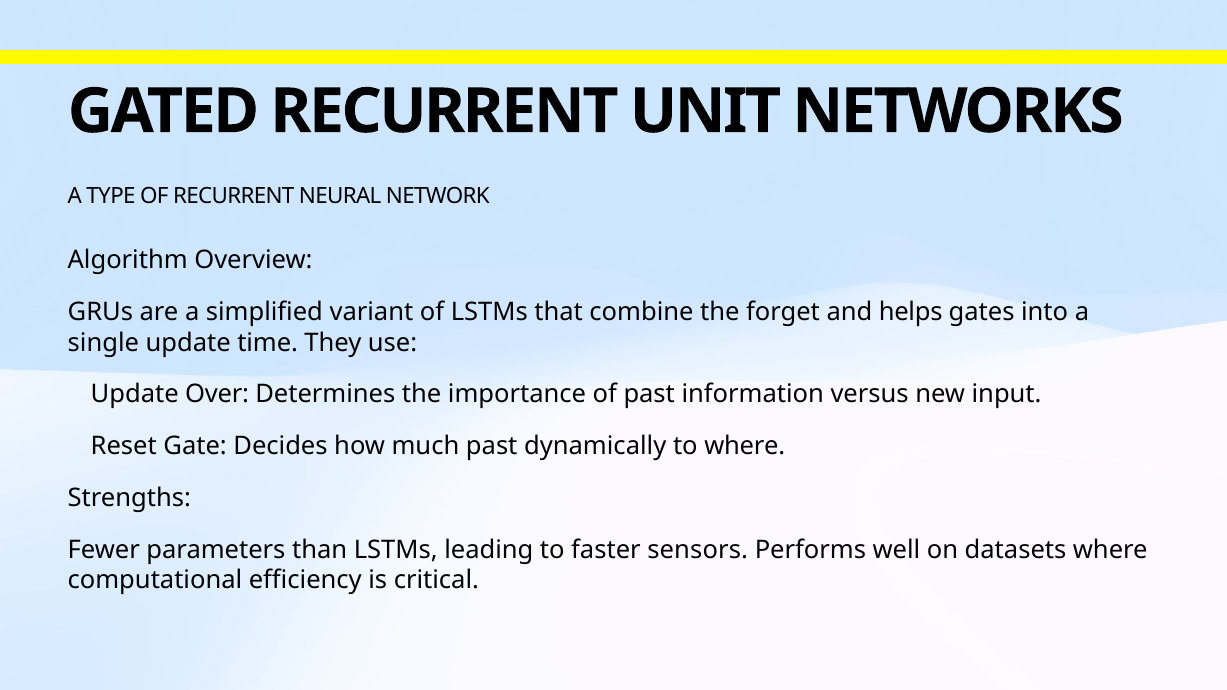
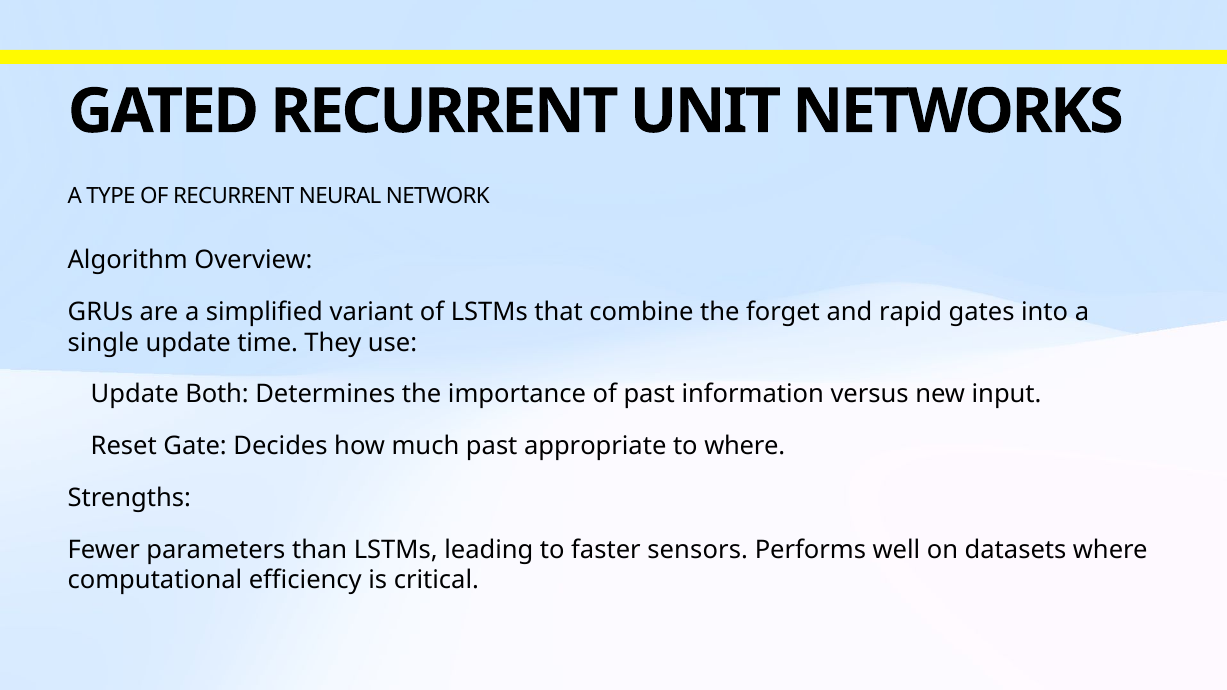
helps: helps -> rapid (911, 312)
Over: Over -> Both (217, 395)
dynamically: dynamically -> appropriate (595, 446)
